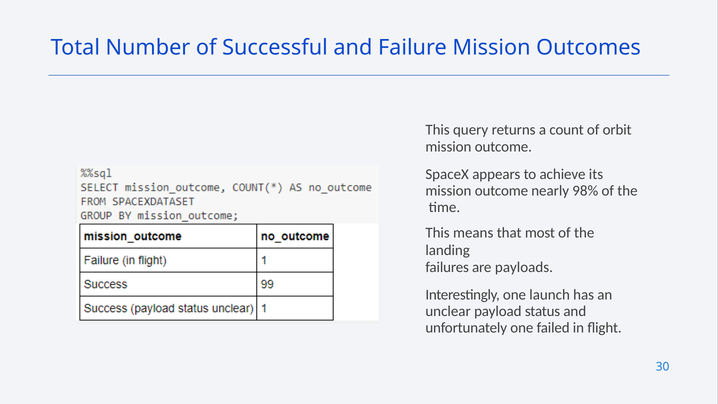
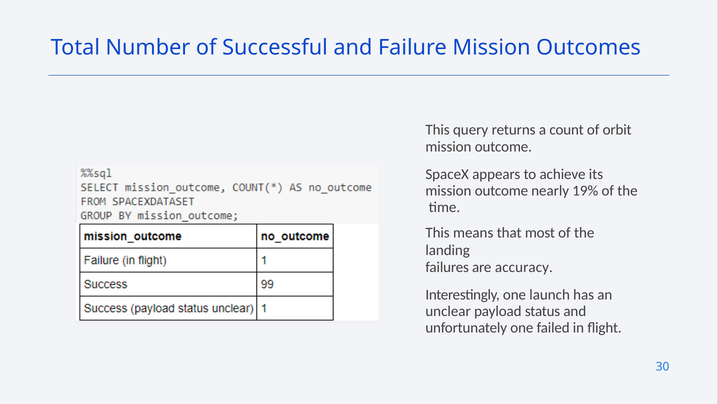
98%: 98% -> 19% (585, 191)
payloads: payloads -> accuracy (524, 267)
